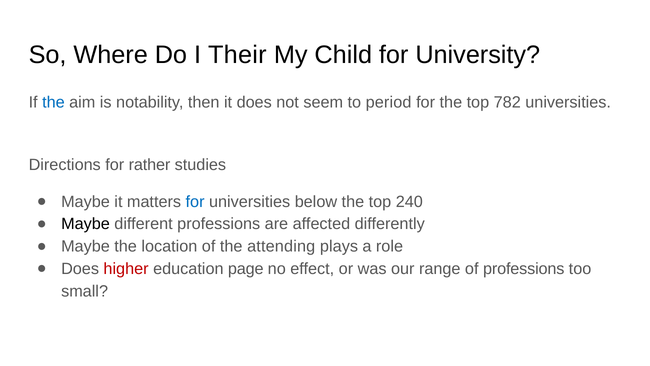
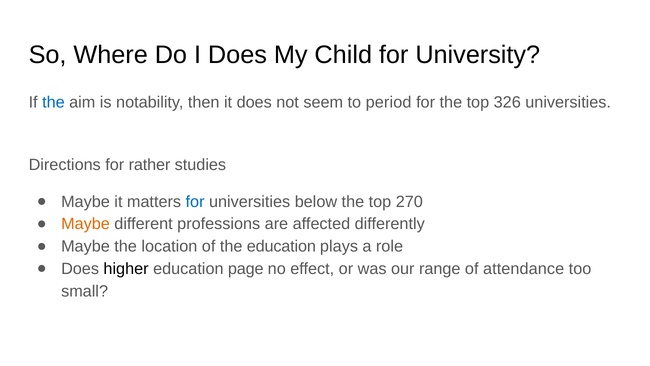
I Their: Their -> Does (237, 55)
782: 782 -> 326 (507, 102)
240: 240 -> 270 (409, 201)
Maybe colour: black -> orange (86, 224)
the attending: attending -> education (281, 246)
higher colour: red -> black (126, 269)
of professions: professions -> attendance (524, 269)
